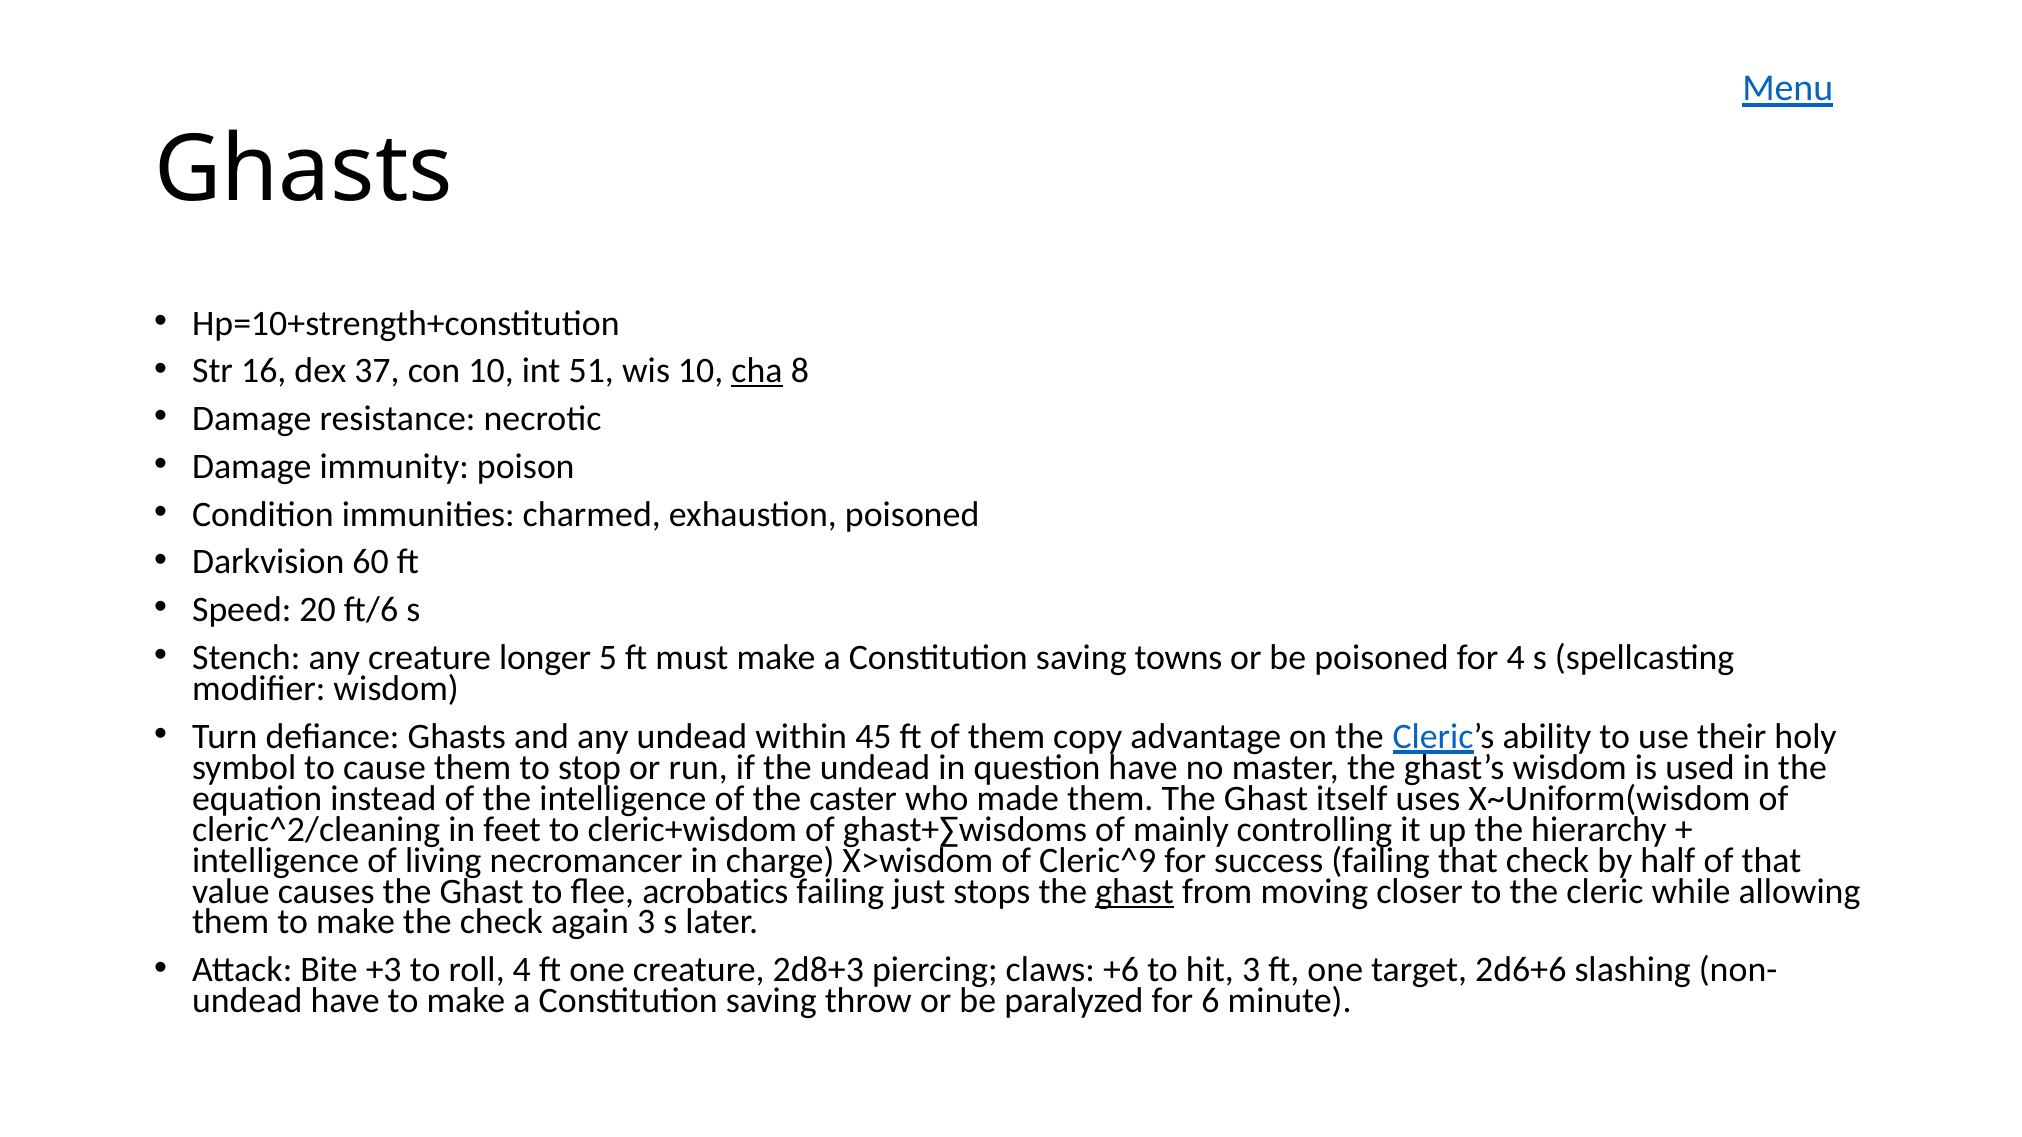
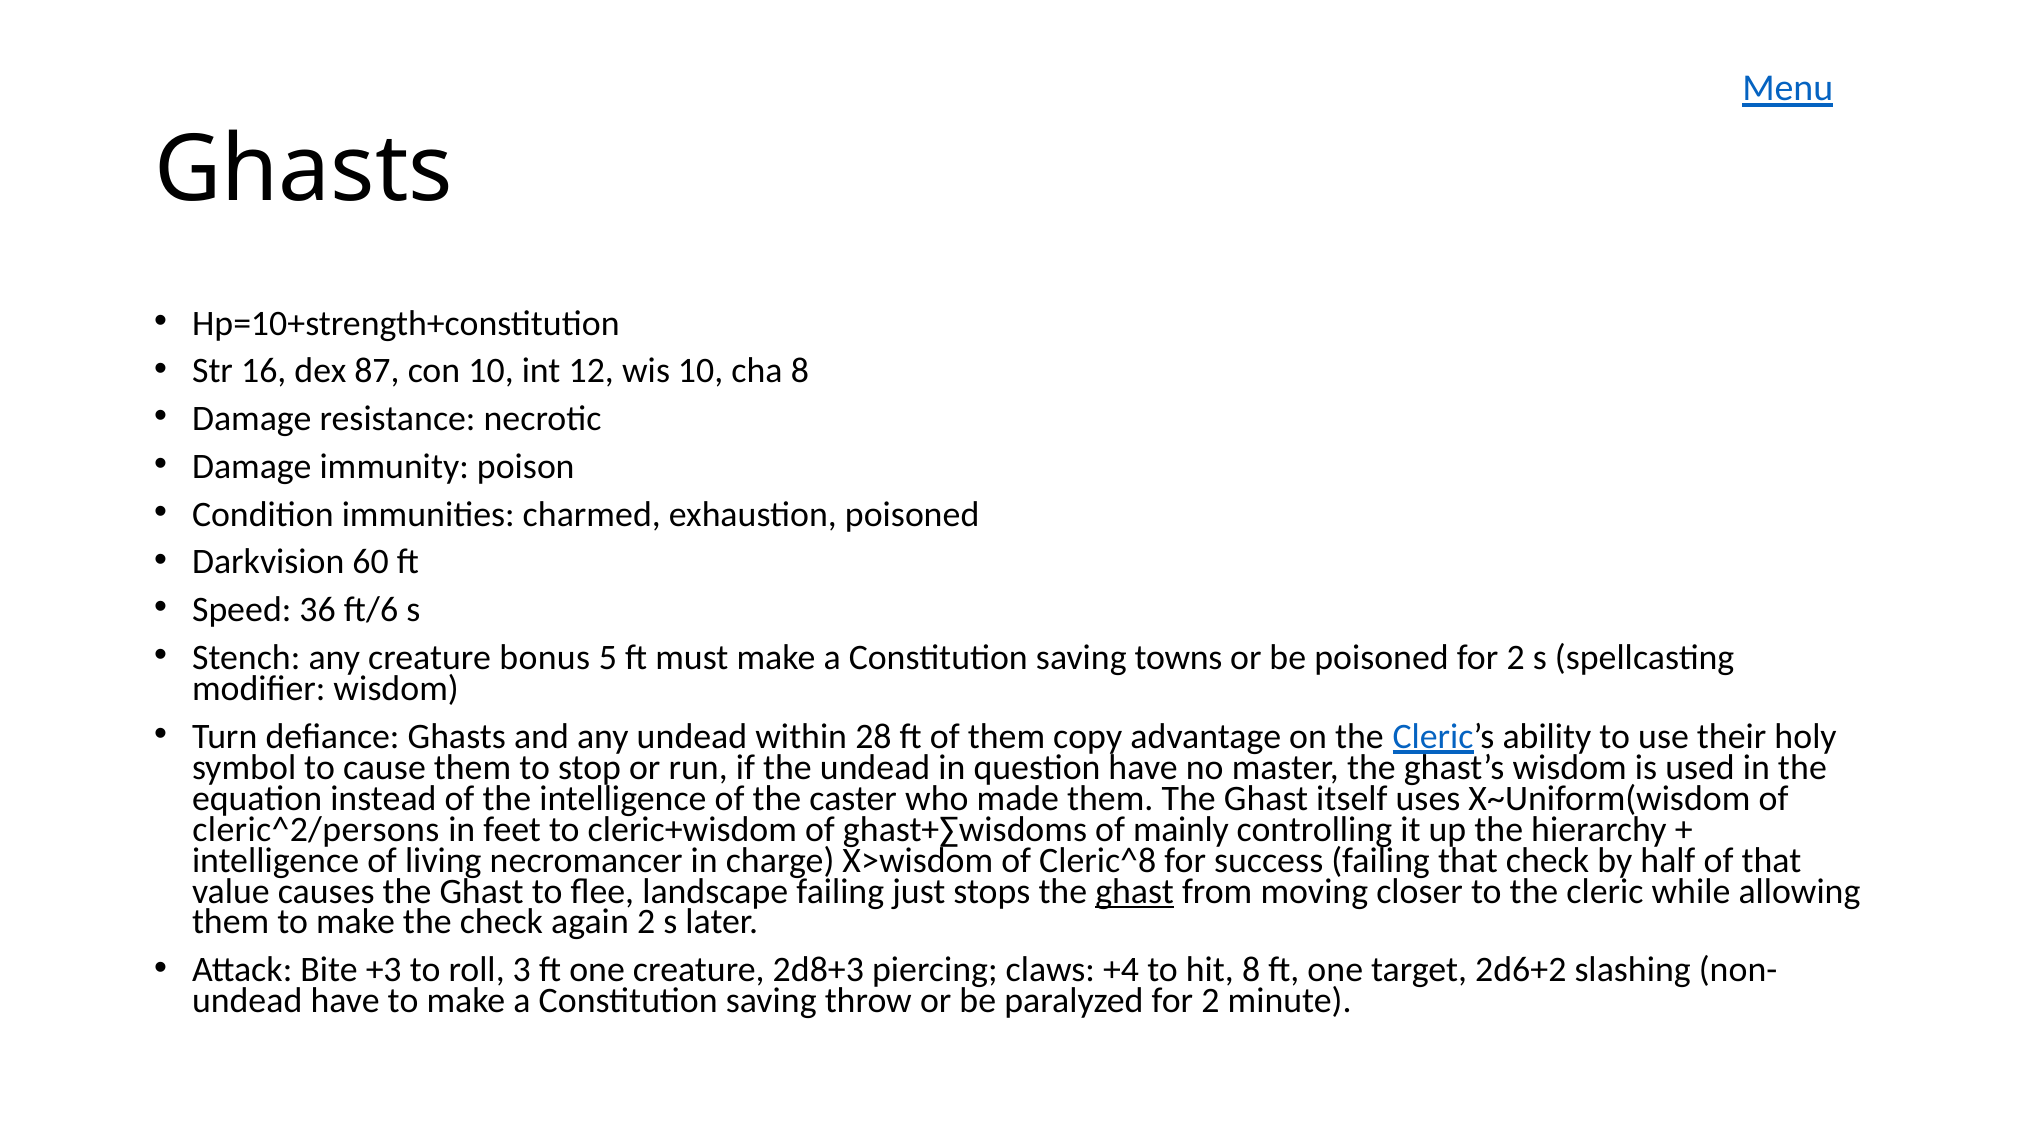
37: 37 -> 87 (377, 371)
51: 51 -> 12 (591, 371)
cha underline: present -> none (757, 371)
20: 20 -> 36 (318, 610)
longer: longer -> bonus (545, 658)
poisoned for 4: 4 -> 2 (1516, 658)
45: 45 -> 28 (873, 737)
cleric^2/cleaning: cleric^2/cleaning -> cleric^2/persons (316, 830)
Cleric^9: Cleric^9 -> Cleric^8 (1098, 861)
acrobatics: acrobatics -> landscape (715, 892)
again 3: 3 -> 2 (646, 922)
roll 4: 4 -> 3 (522, 970)
+6: +6 -> +4 (1121, 970)
hit 3: 3 -> 8 (1251, 970)
2d6+6: 2d6+6 -> 2d6+2 (1521, 970)
paralyzed for 6: 6 -> 2 (1210, 1001)
